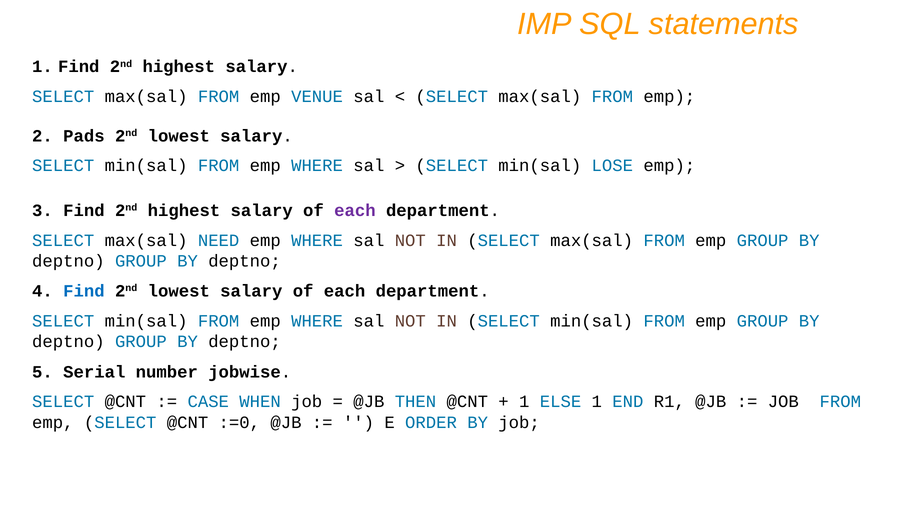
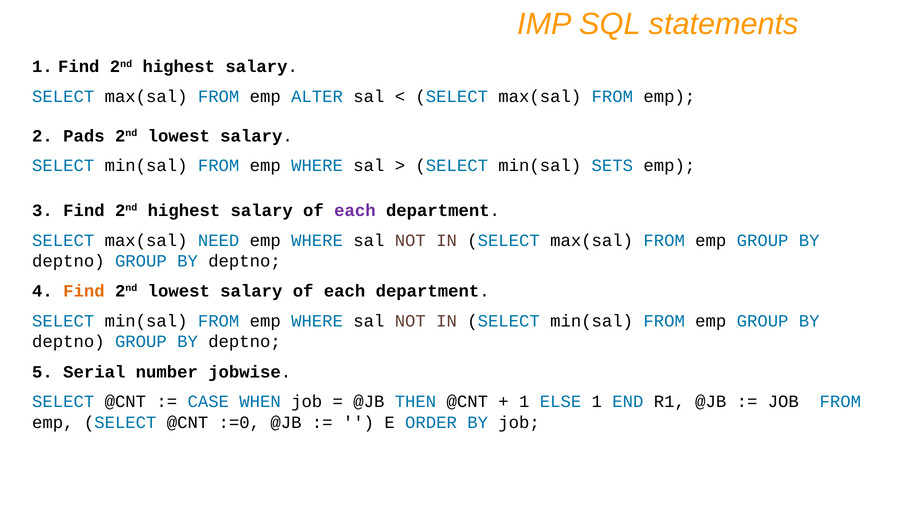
VENUE: VENUE -> ALTER (317, 97)
LOSE: LOSE -> SETS (612, 166)
Find colour: blue -> orange (84, 291)
